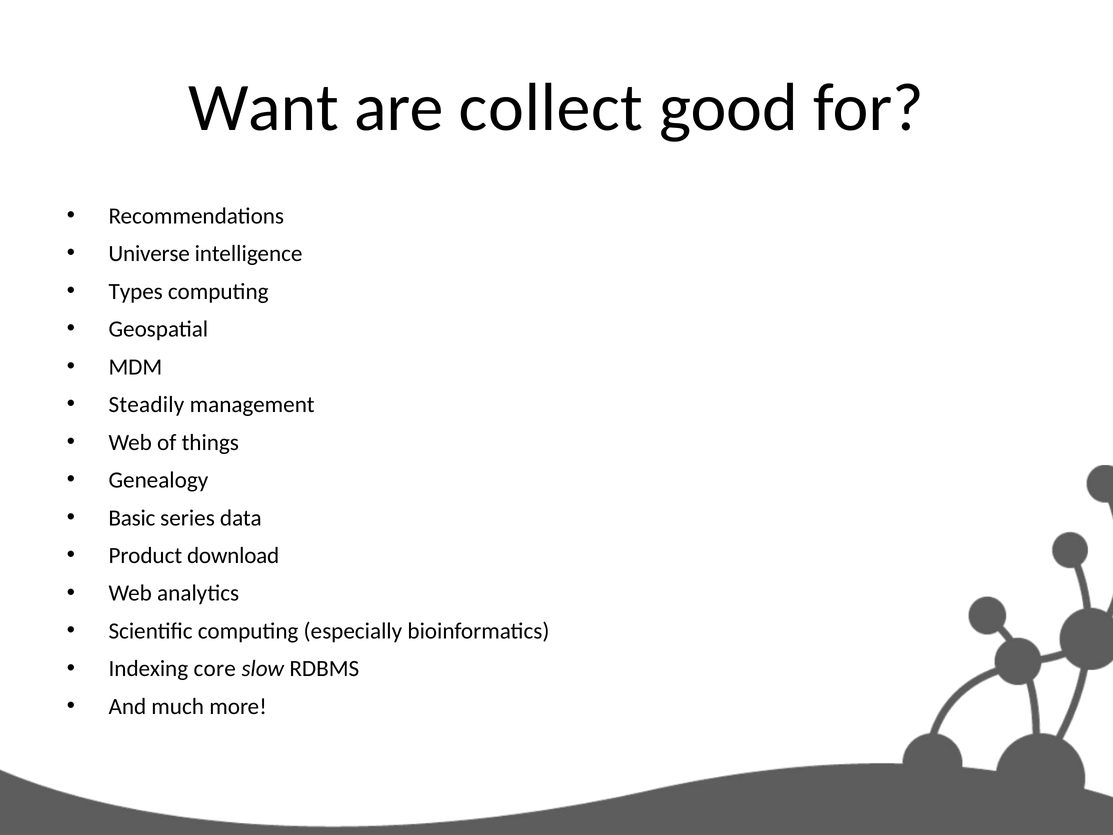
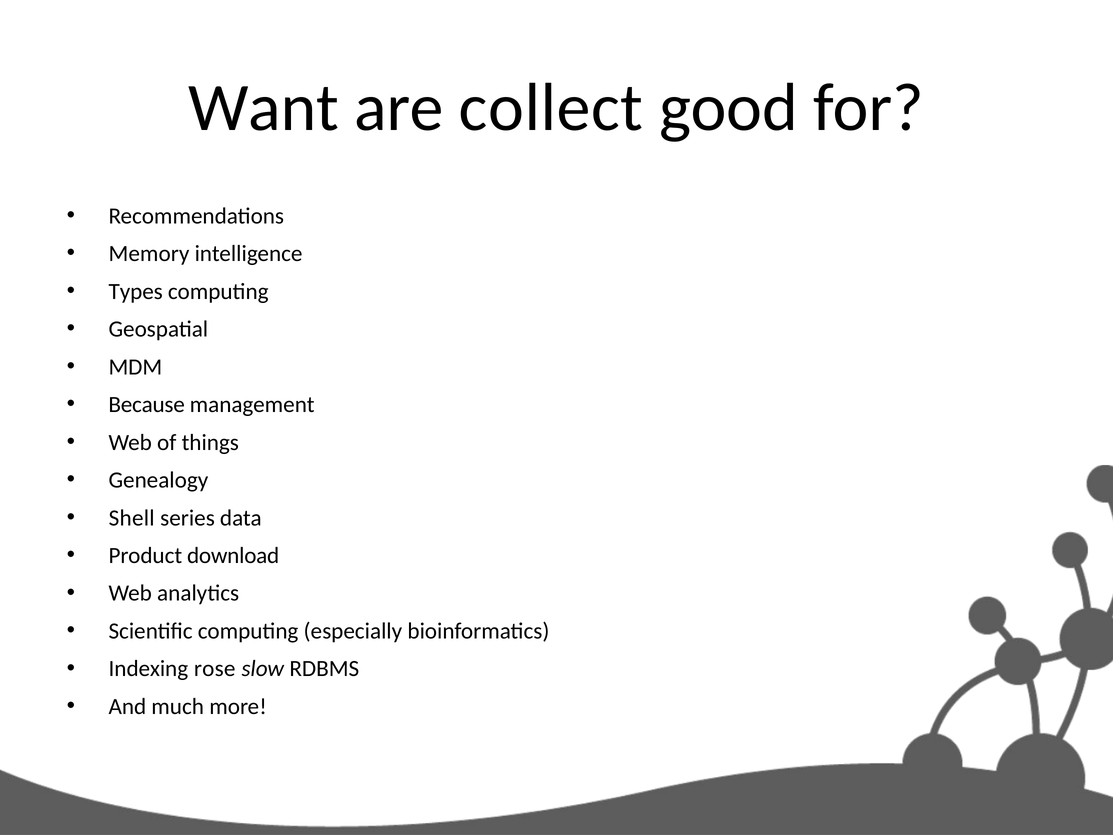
Universe: Universe -> Memory (149, 254)
Steadily: Steadily -> Because (147, 405)
Basic: Basic -> Shell (132, 518)
core: core -> rose (215, 669)
